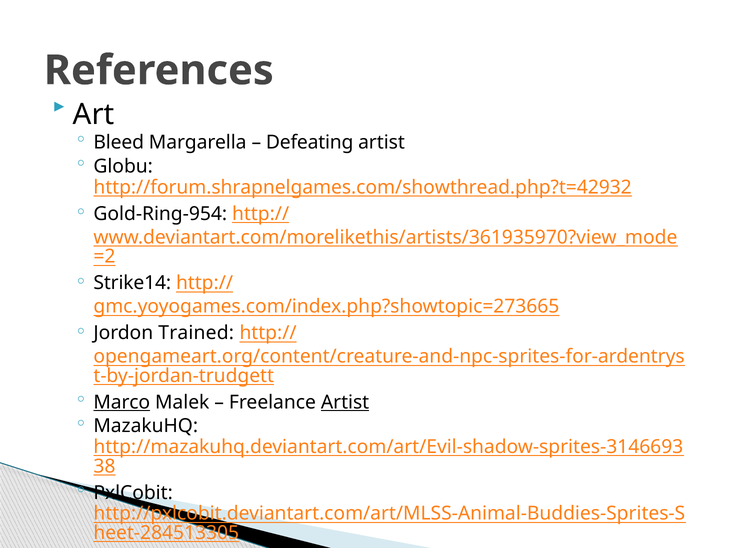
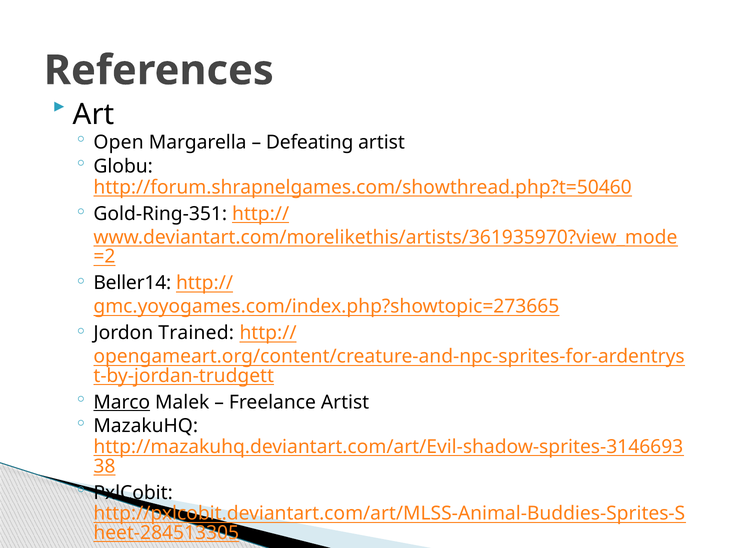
Bleed: Bleed -> Open (119, 143)
http://forum.shrapnelgames.com/showthread.php?t=42932: http://forum.shrapnelgames.com/showthread.php?t=42932 -> http://forum.shrapnelgames.com/showthread.php?t=50460 (363, 187)
Gold-Ring-954: Gold-Ring-954 -> Gold-Ring-351 (160, 214)
Strike14: Strike14 -> Beller14 (132, 283)
Artist underline: present -> none (345, 403)
